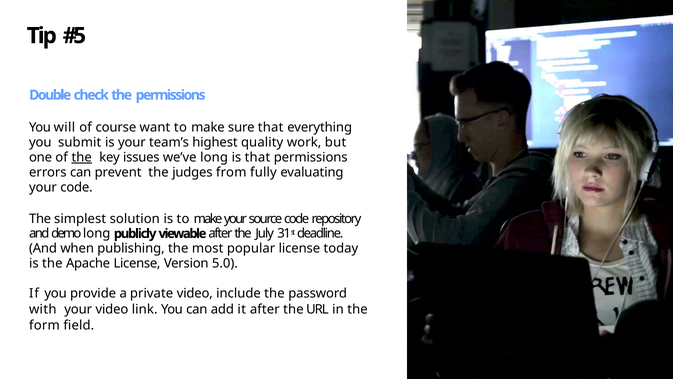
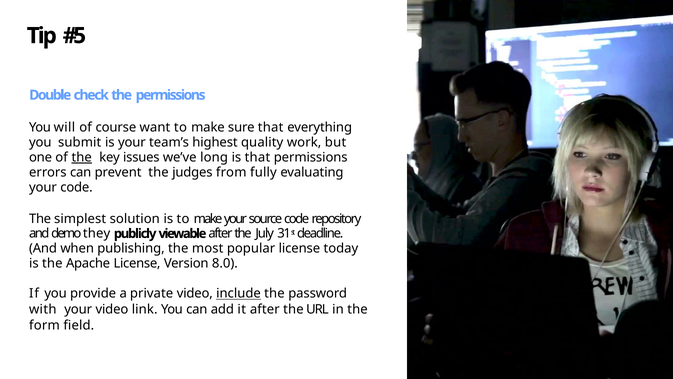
demo long: long -> they (97, 233)
5.0: 5.0 -> 8.0 (225, 263)
include underline: none -> present (238, 293)
